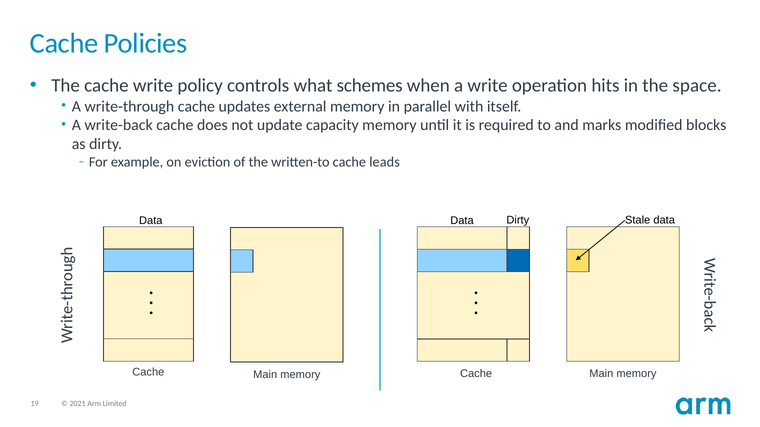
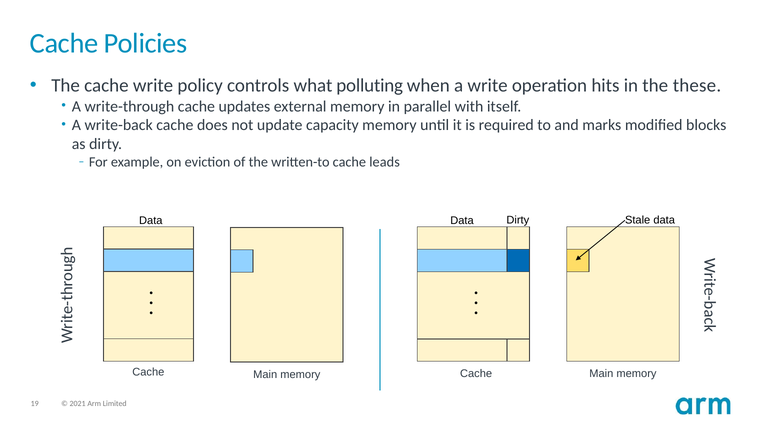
schemes: schemes -> polluting (370, 86)
space: space -> these (697, 86)
